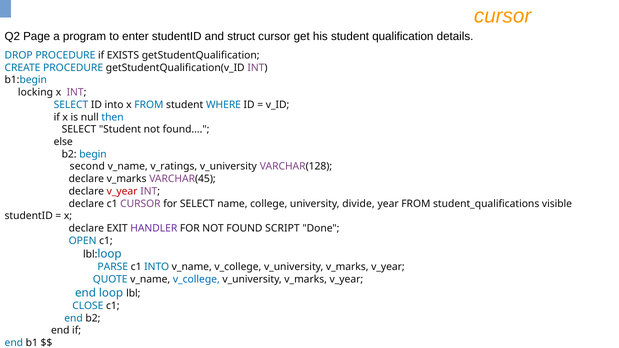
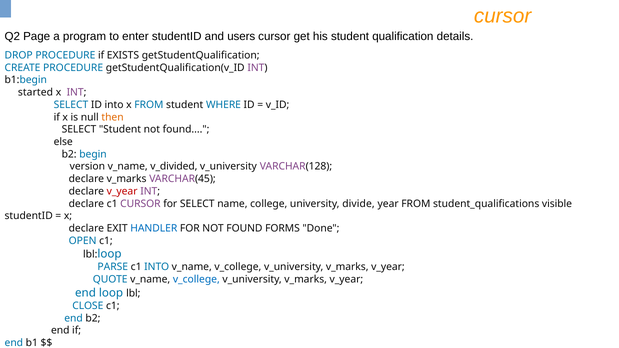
struct: struct -> users (241, 37)
locking: locking -> started (35, 92)
then colour: blue -> orange (113, 117)
second: second -> version (87, 167)
v_ratings: v_ratings -> v_divided (174, 167)
HANDLER colour: purple -> blue (154, 229)
SCRIPT: SCRIPT -> FORMS (283, 229)
